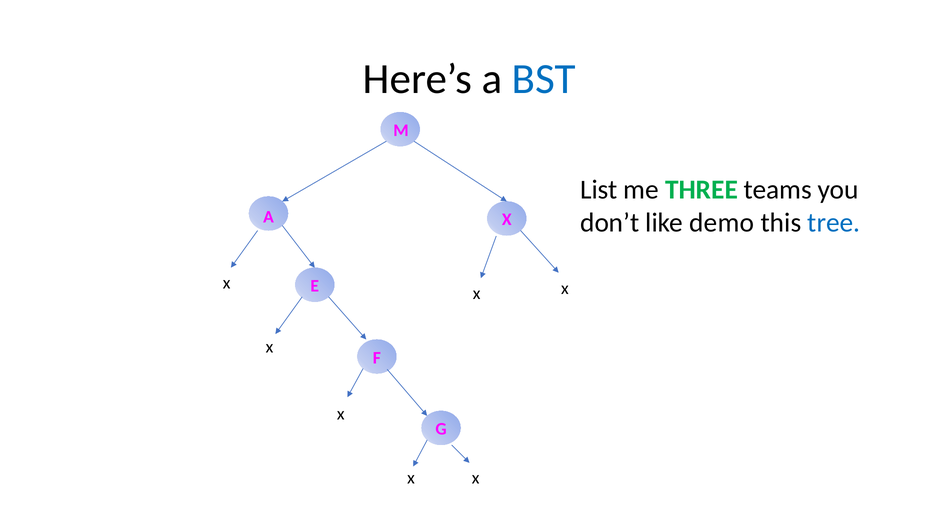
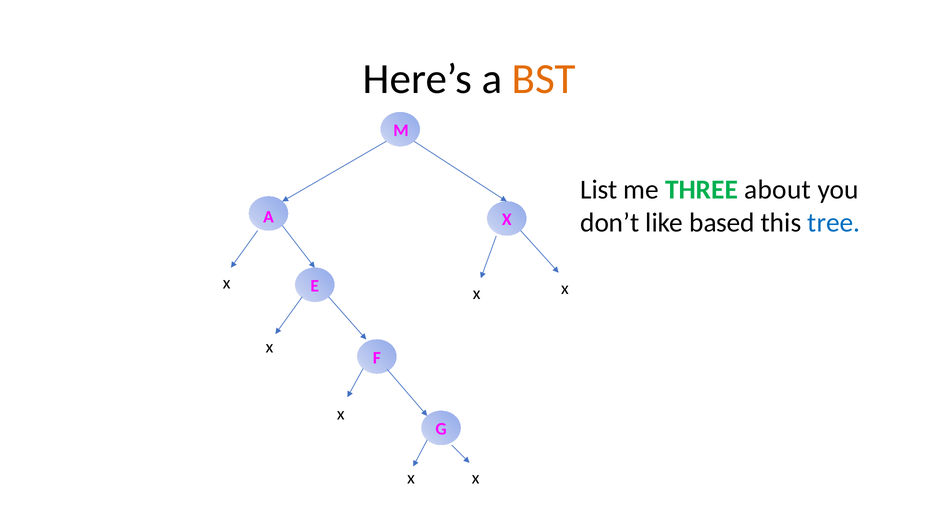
BST colour: blue -> orange (544, 79)
teams: teams -> about (778, 190)
demo: demo -> based (722, 223)
